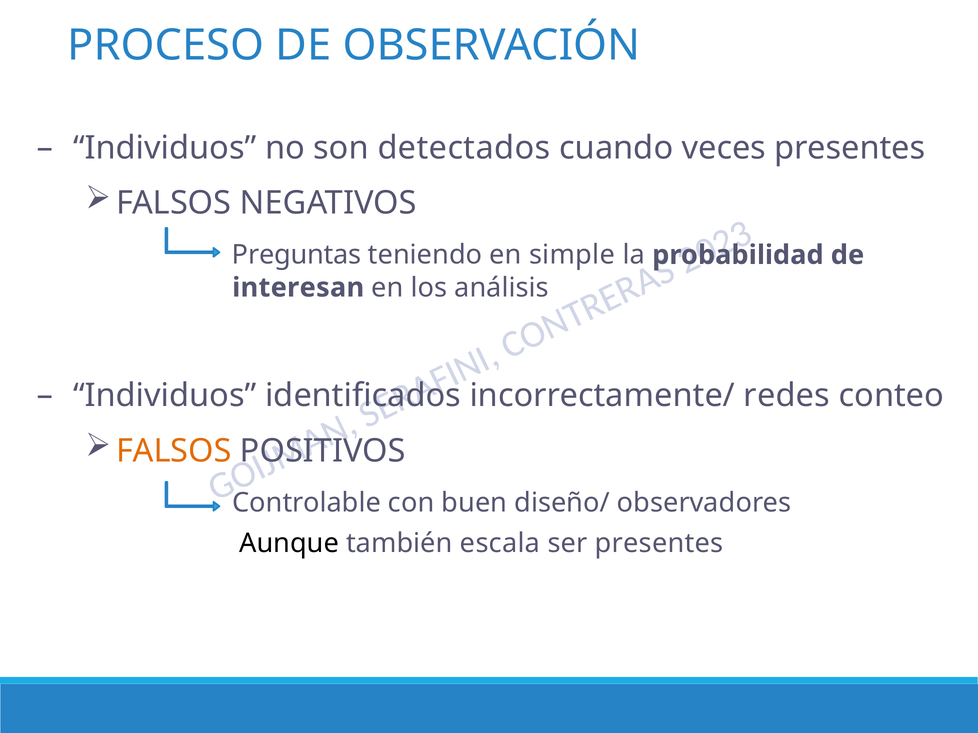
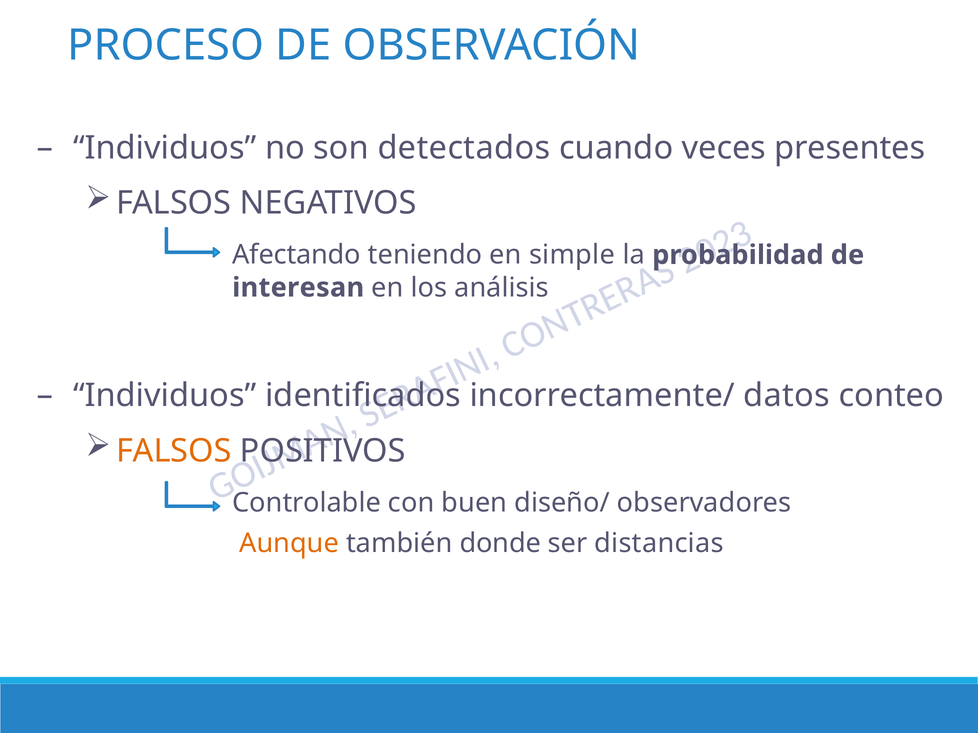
Preguntas: Preguntas -> Afectando (297, 255)
redes: redes -> datos (787, 396)
Aunque colour: black -> orange (289, 544)
escala: escala -> donde (500, 544)
ser presentes: presentes -> distancias (659, 544)
